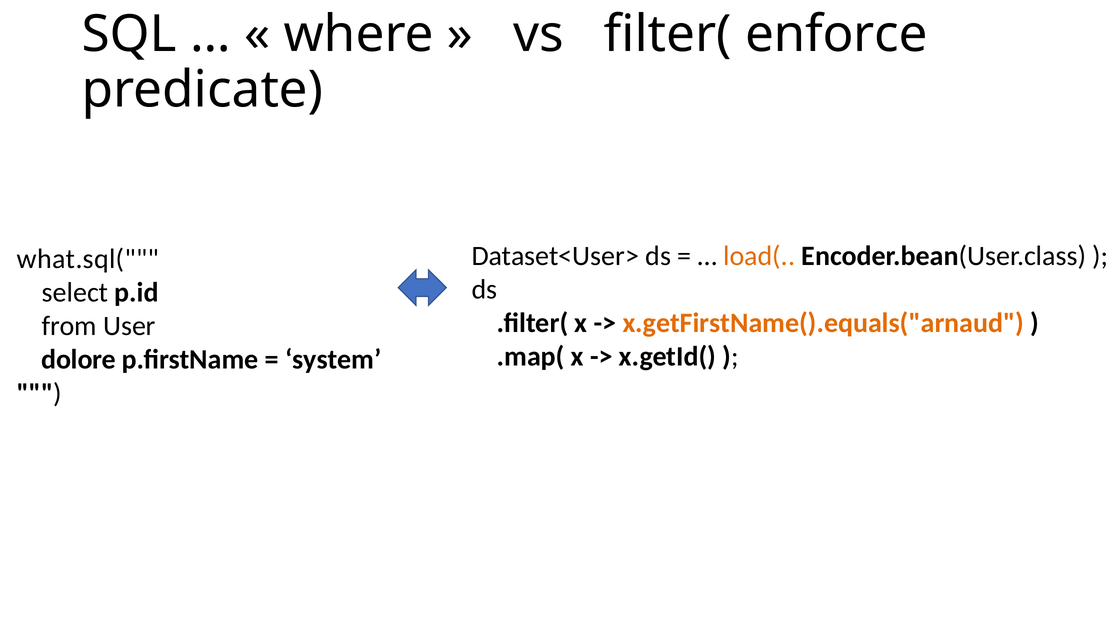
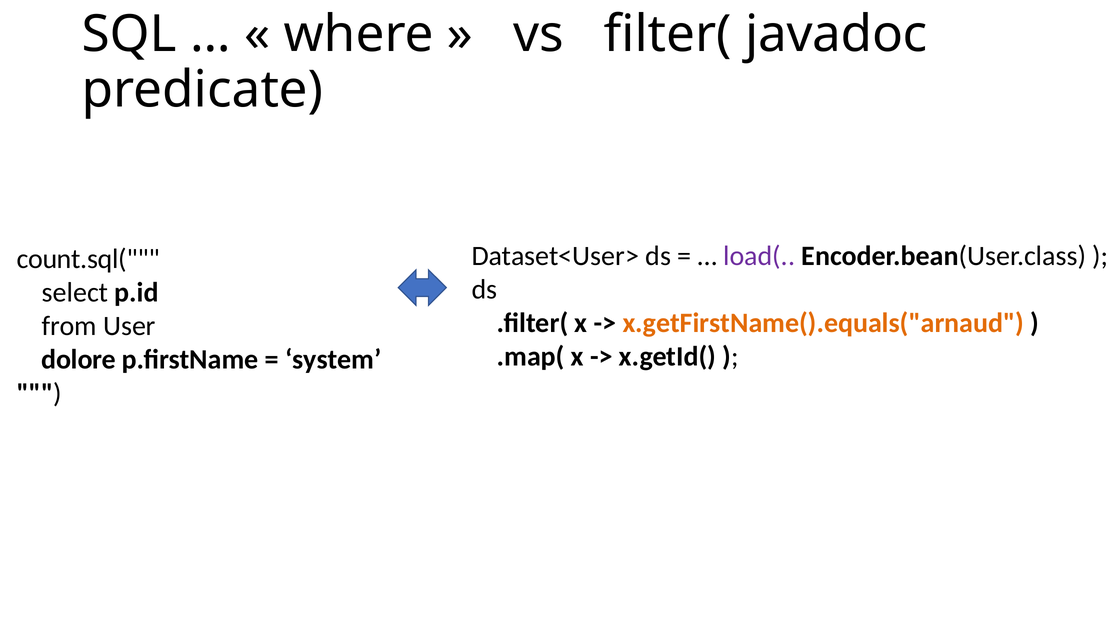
enforce: enforce -> javadoc (836, 35)
load( colour: orange -> purple (759, 256)
what.sql(: what.sql( -> count.sql( (88, 259)
